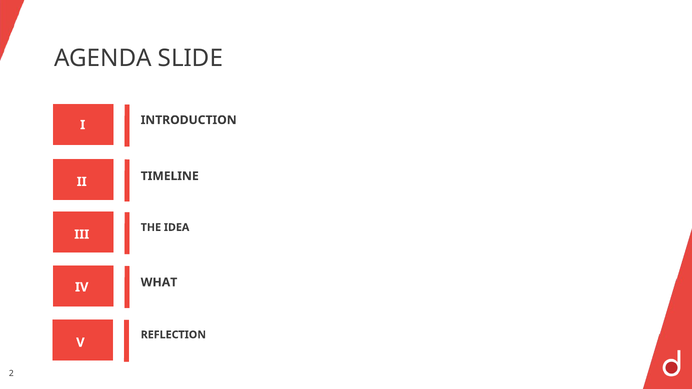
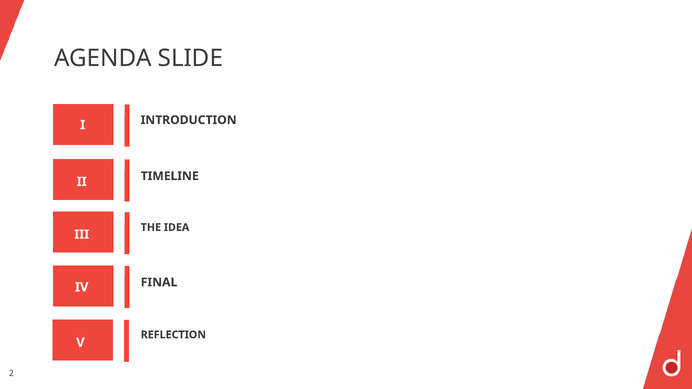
WHAT: WHAT -> FINAL (159, 282)
